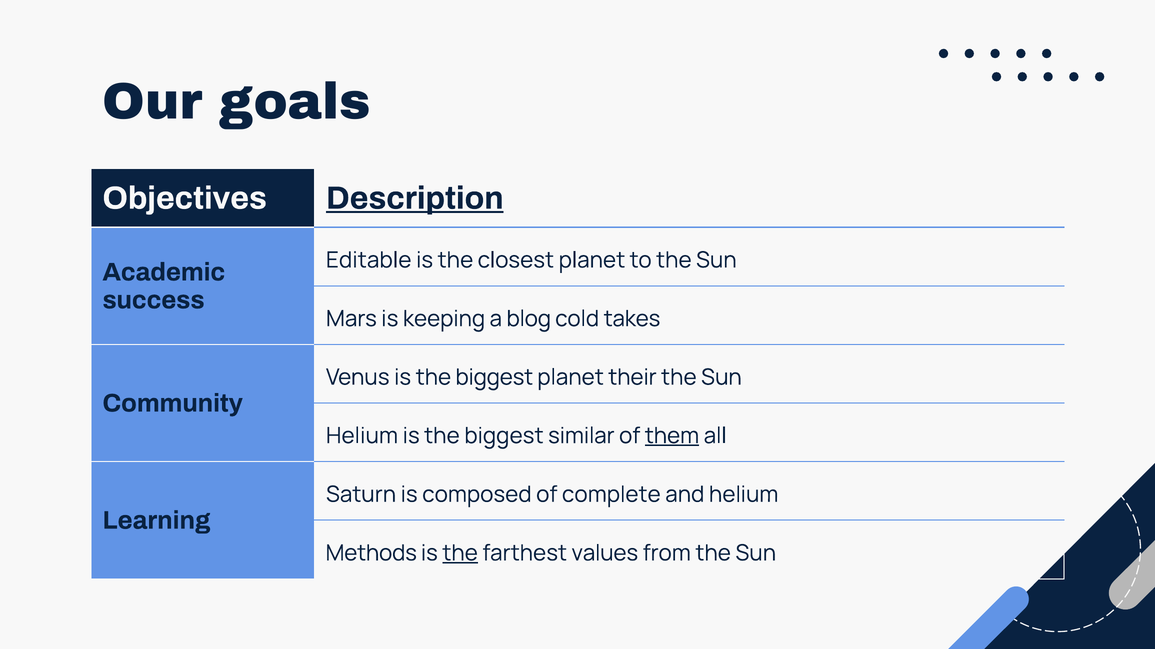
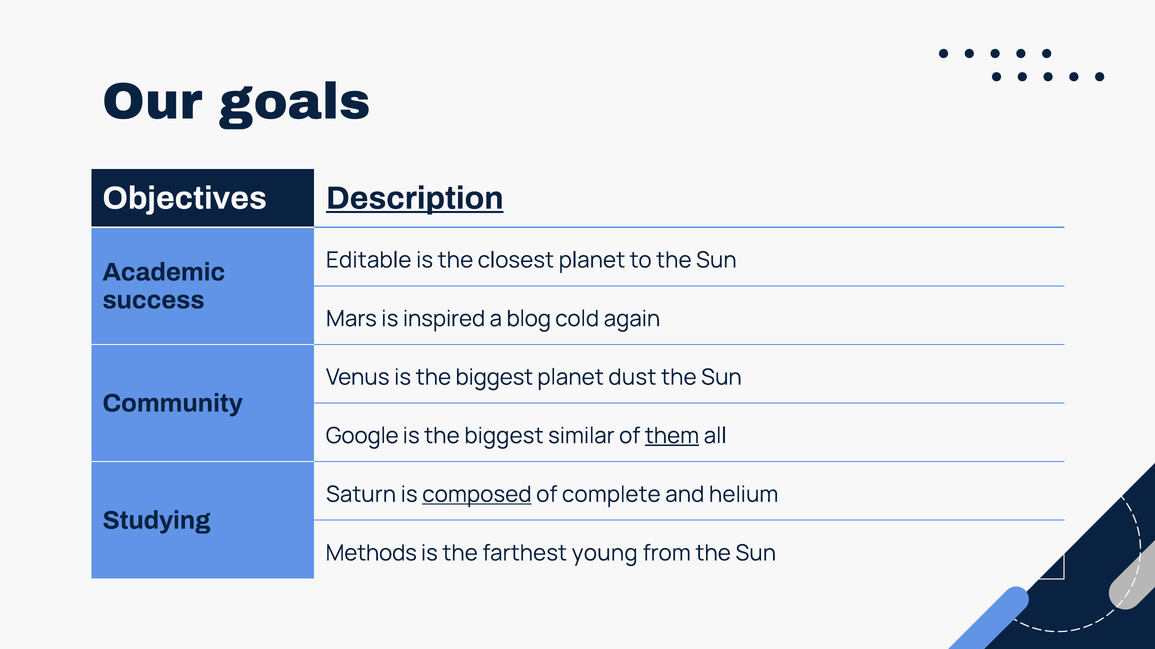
keeping: keeping -> inspired (444, 319)
takes: takes -> again (632, 319)
their: their -> dust (632, 378)
Helium: Helium -> Google (362, 436)
composed underline: none -> present (477, 495)
Learning: Learning -> Studying (157, 521)
the underline: present -> none (460, 554)
values: values -> young (605, 554)
